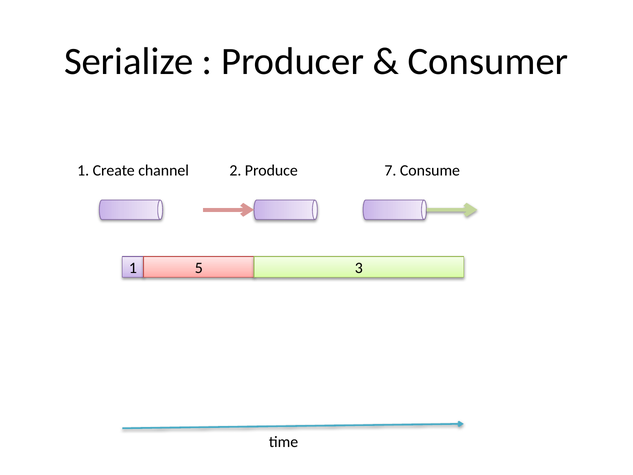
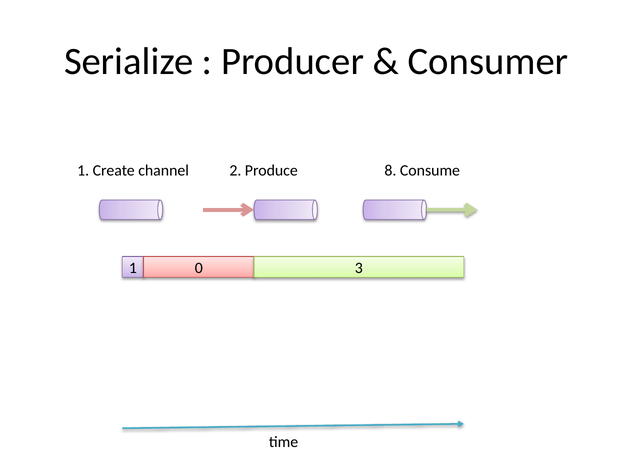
7: 7 -> 8 (390, 171)
5: 5 -> 0 (199, 268)
